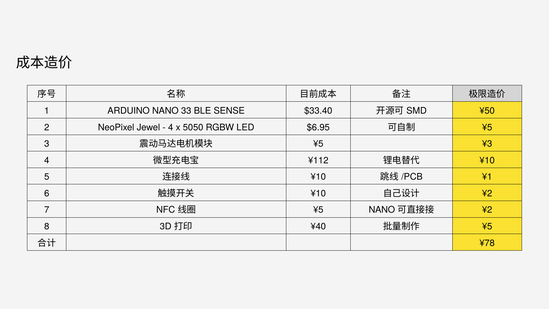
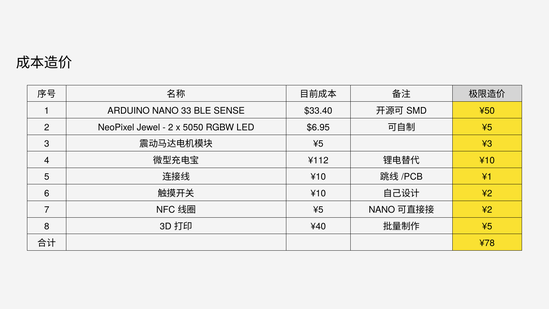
4: 4 -> 2 (171, 127)
